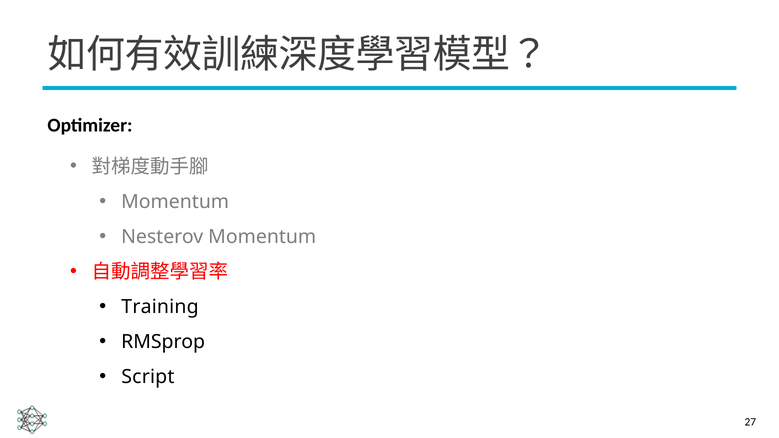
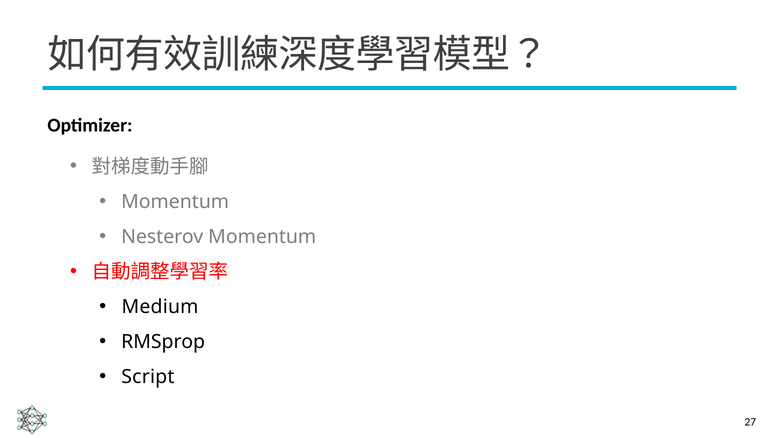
Training: Training -> Medium (160, 307)
